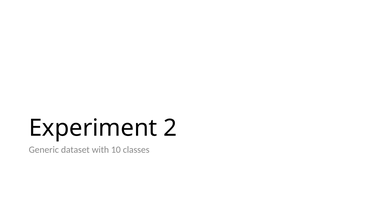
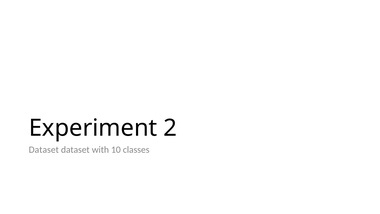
Generic: Generic -> Dataset (44, 150)
